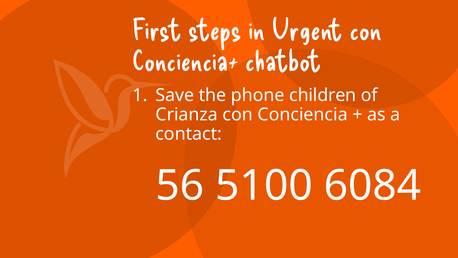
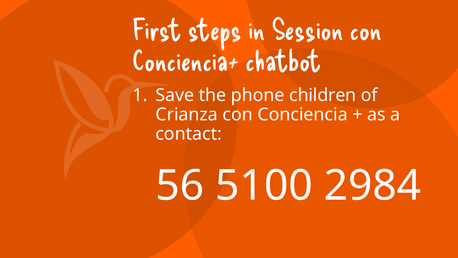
Urgent: Urgent -> Session (308, 31)
6084: 6084 -> 2984 (373, 185)
